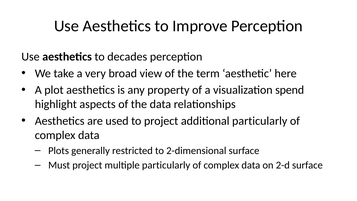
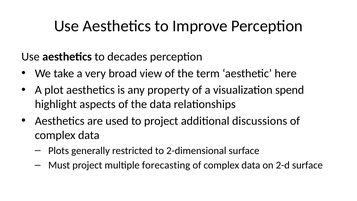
additional particularly: particularly -> discussions (260, 121)
multiple particularly: particularly -> forecasting (166, 165)
